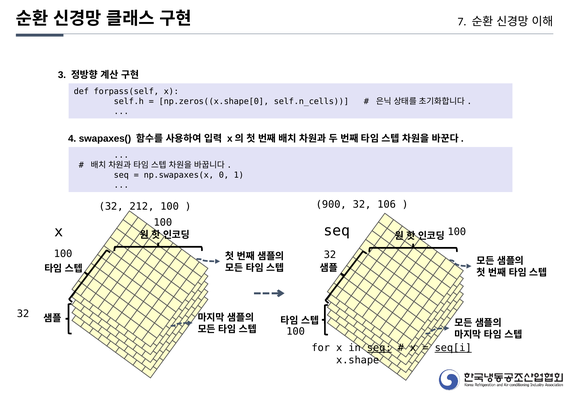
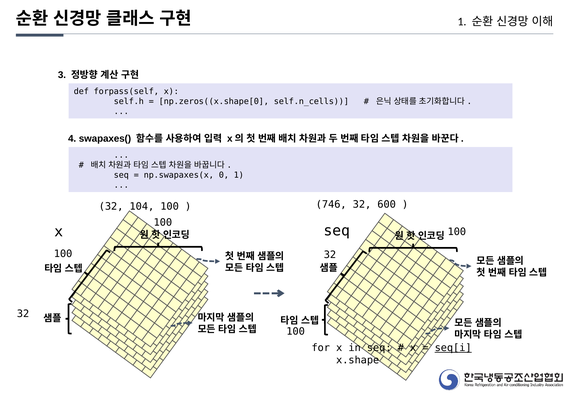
7: 7 -> 1 (462, 22)
212: 212 -> 104 (142, 206)
900: 900 -> 746 (331, 205)
106: 106 -> 600 (387, 205)
seq underline: present -> none (379, 348)
